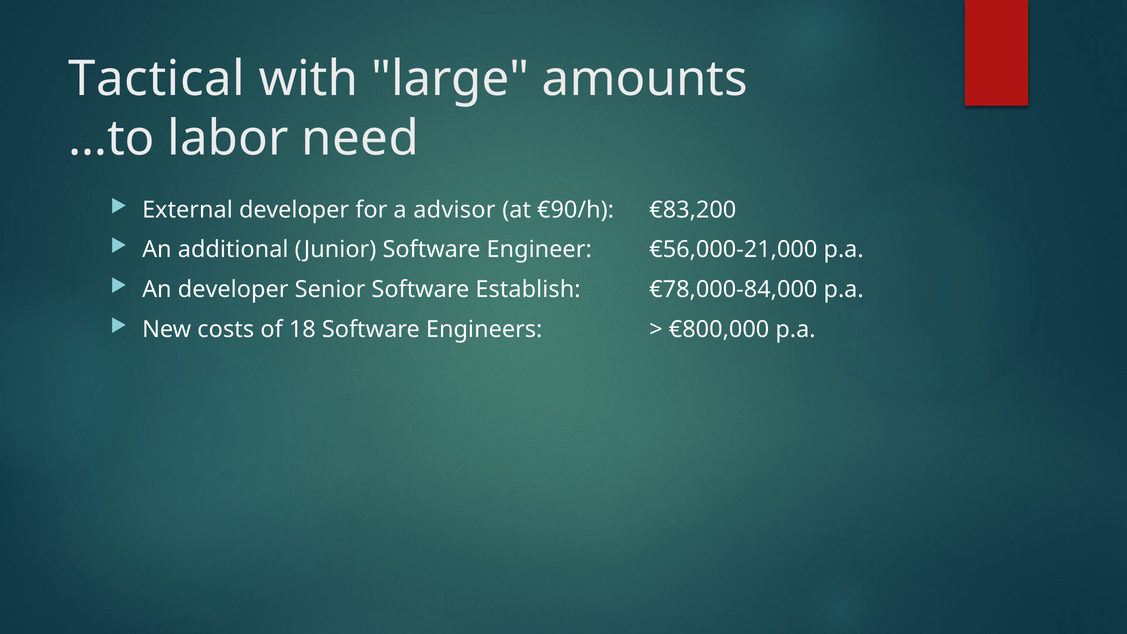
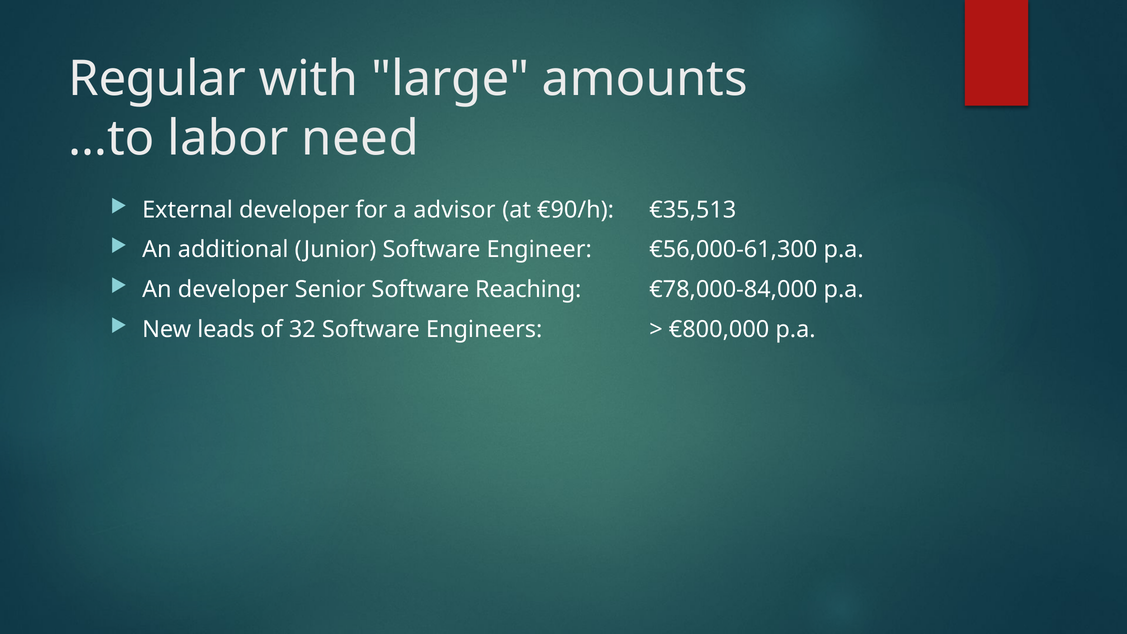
Tactical: Tactical -> Regular (157, 79)
€83,200: €83,200 -> €35,513 (693, 210)
€56,000-21,000: €56,000-21,000 -> €56,000-61,300 (733, 250)
Establish: Establish -> Reaching (528, 290)
costs: costs -> leads (226, 330)
18: 18 -> 32 (302, 330)
